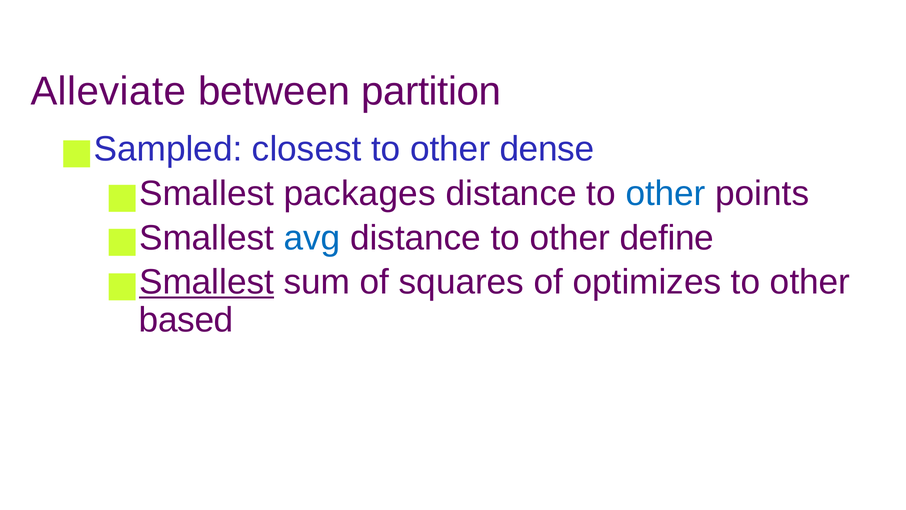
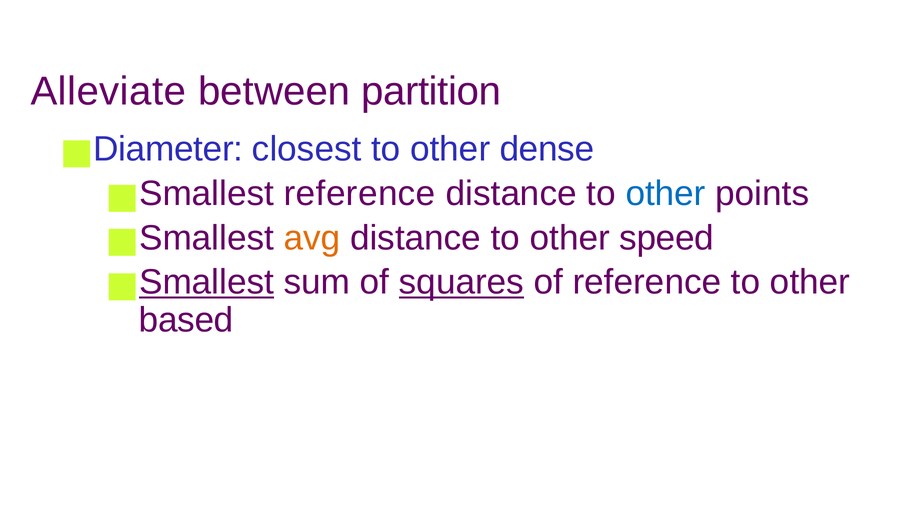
Sampled: Sampled -> Diameter (168, 149)
Smallest packages: packages -> reference (360, 193)
avg colour: blue -> orange (312, 238)
define: define -> speed (667, 238)
squares underline: none -> present (461, 282)
of optimizes: optimizes -> reference (647, 282)
